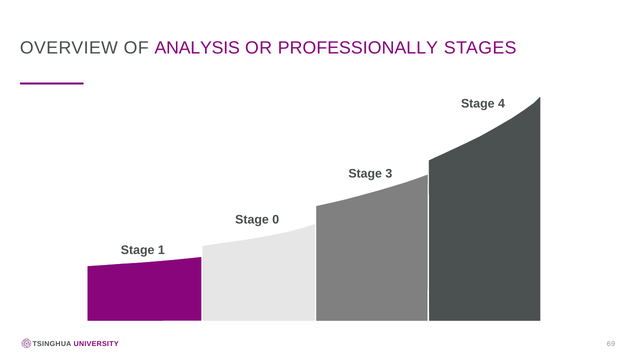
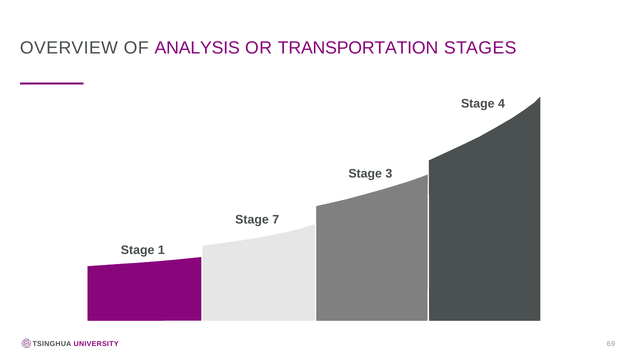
PROFESSIONALLY: PROFESSIONALLY -> TRANSPORTATION (358, 48)
0: 0 -> 7 (276, 220)
